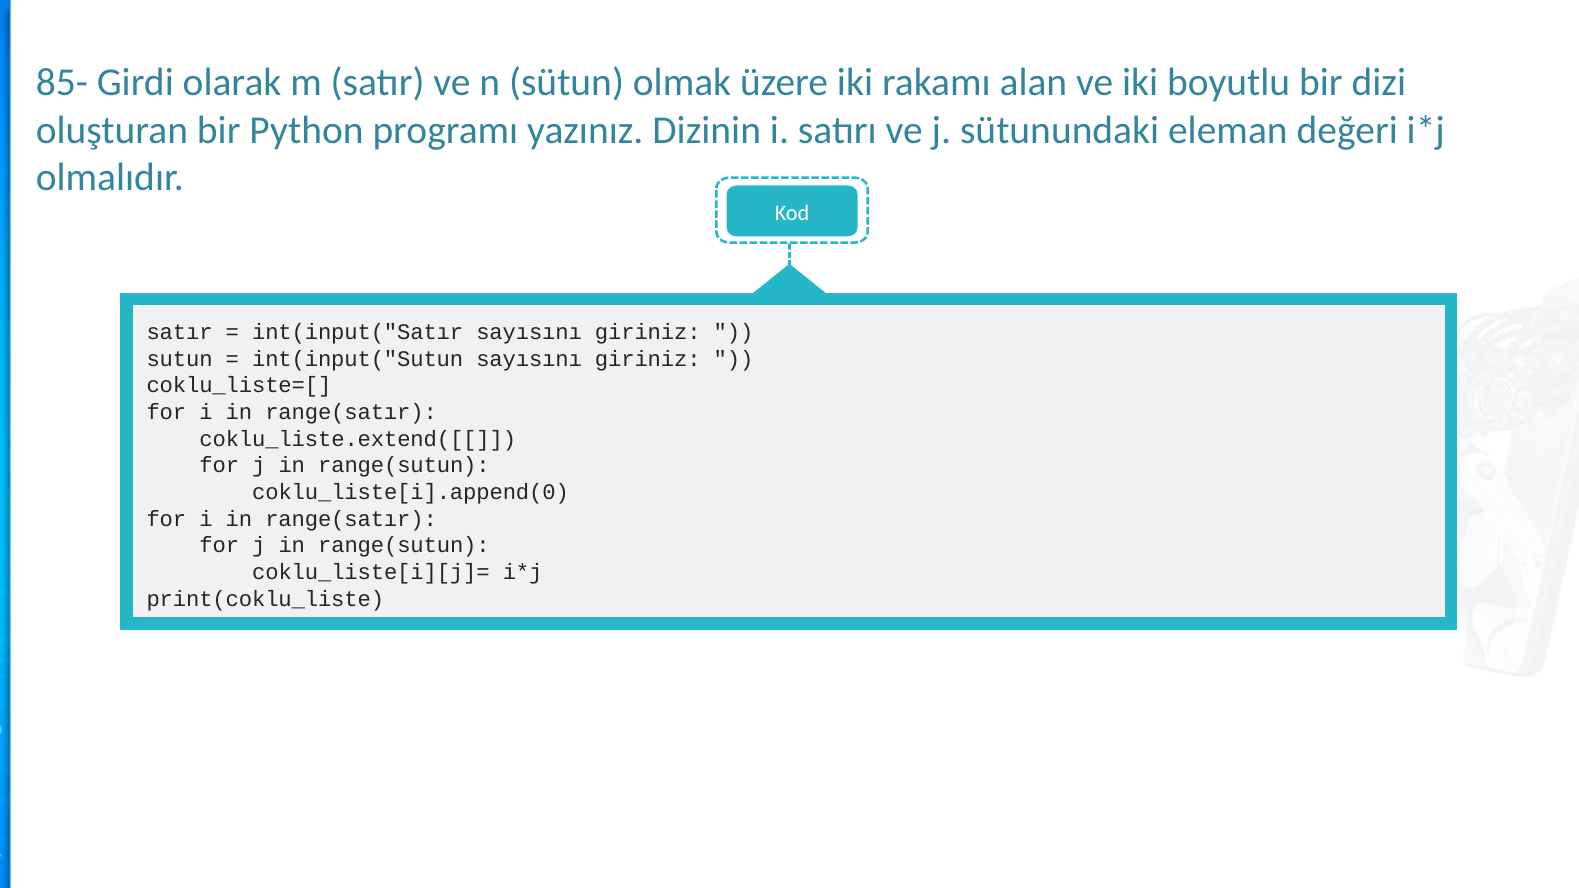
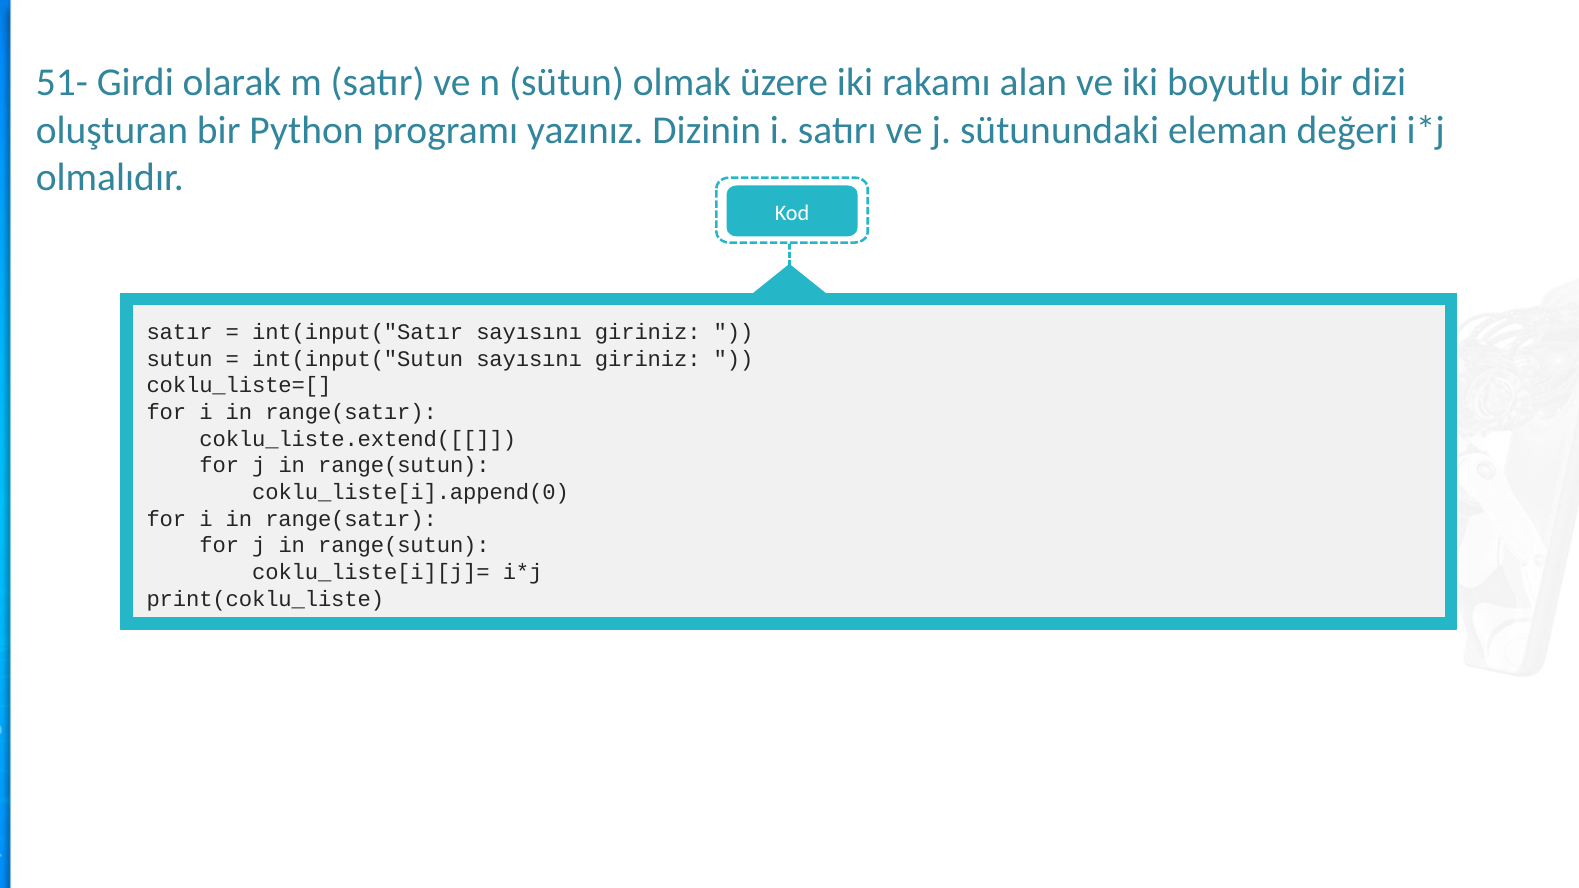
85-: 85- -> 51- (62, 83)
